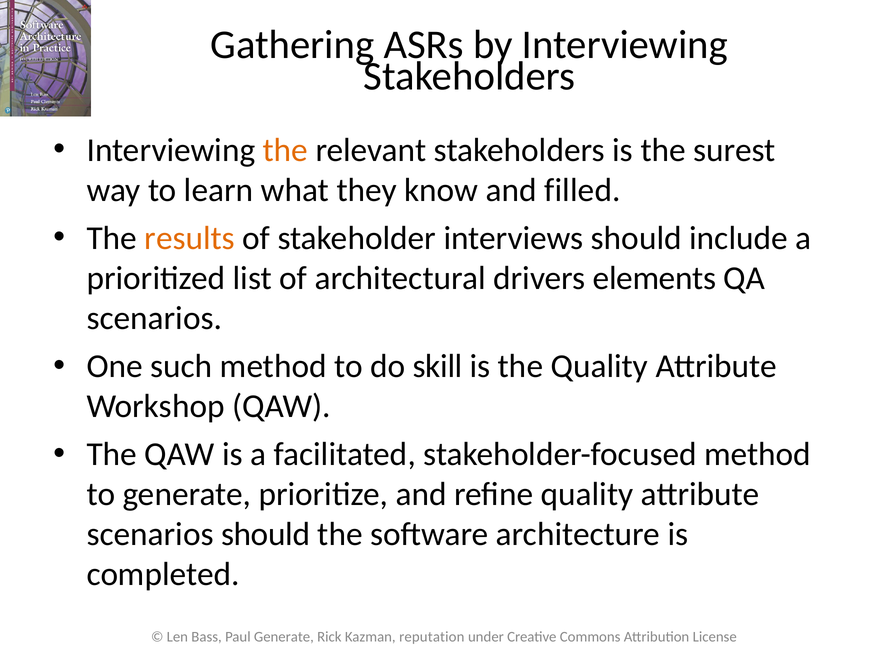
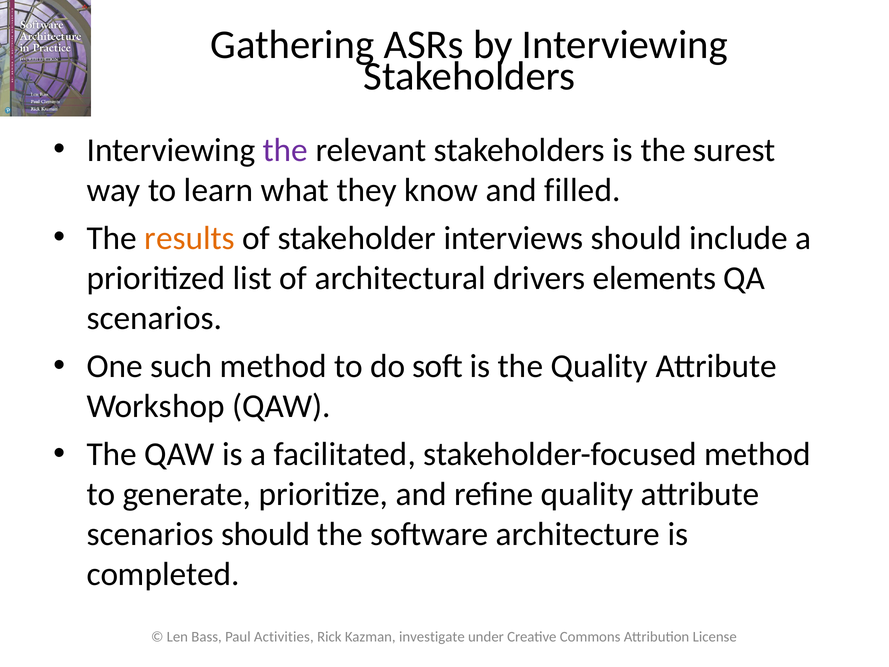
the colour: orange -> purple (285, 150)
skill: skill -> soft (438, 366)
Paul Generate: Generate -> Activities (284, 637)
reputation: reputation -> investigate (432, 637)
